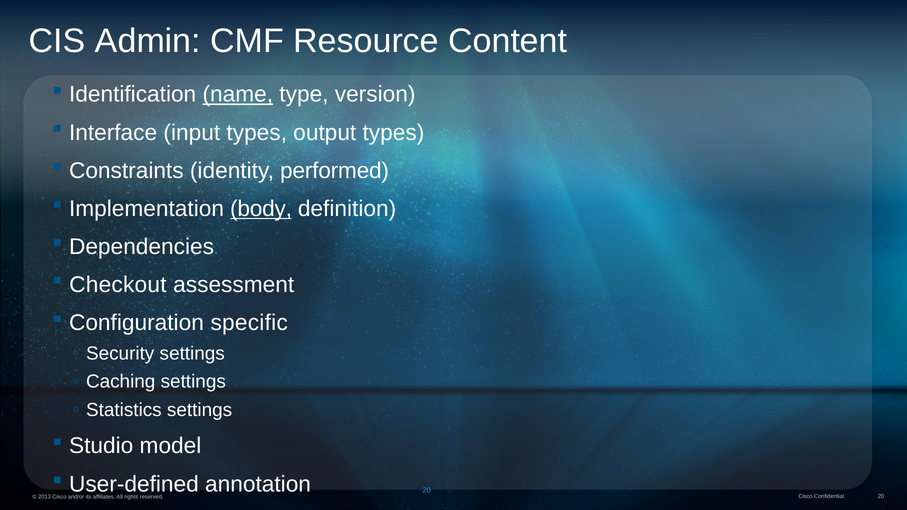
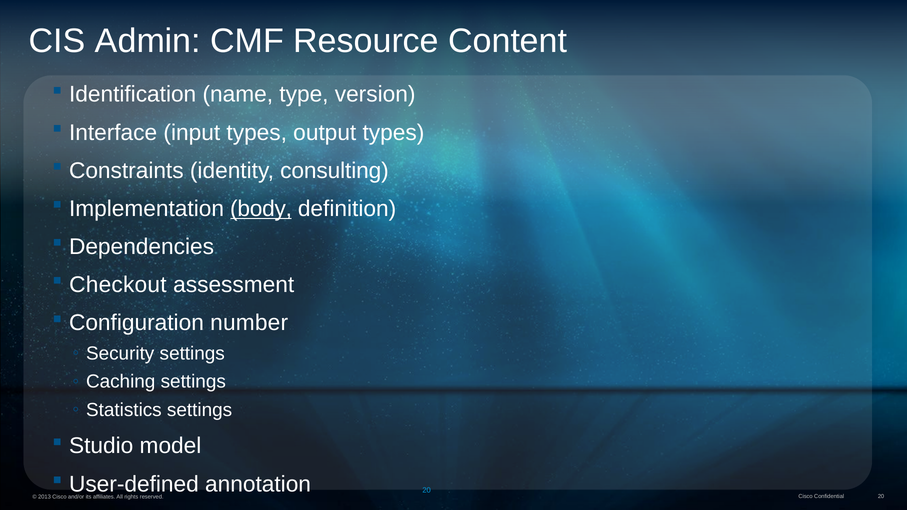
name underline: present -> none (238, 95)
performed: performed -> consulting (334, 171)
specific: specific -> number (249, 323)
